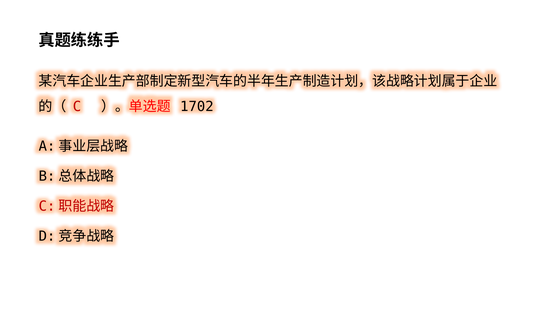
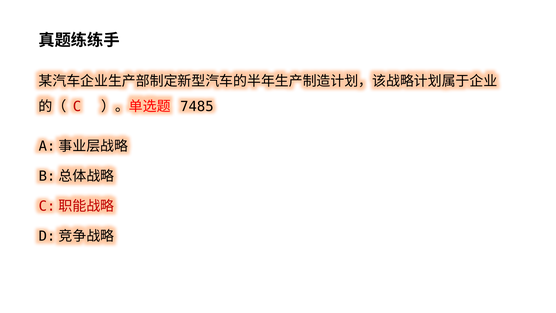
1702: 1702 -> 7485 (197, 106)
